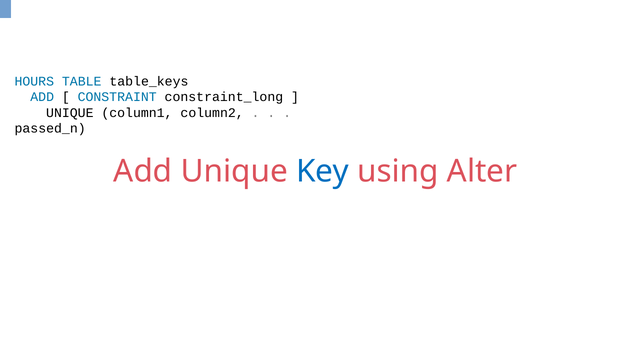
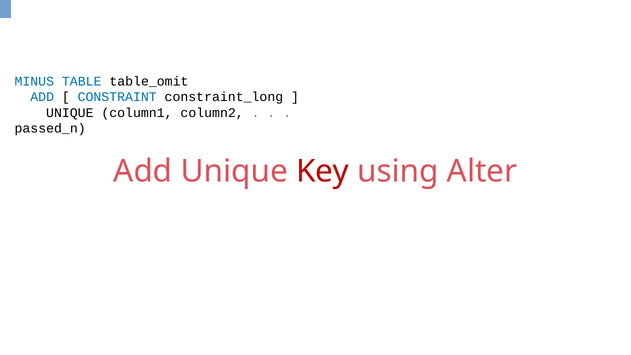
HOURS: HOURS -> MINUS (34, 81)
table_keys: table_keys -> table_omit (149, 81)
Key colour: blue -> red (323, 171)
